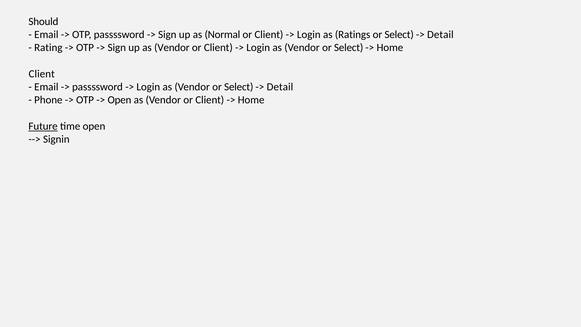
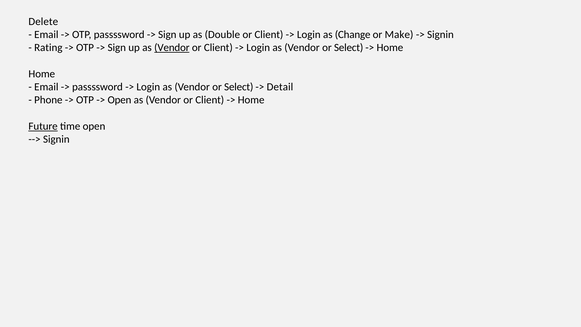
Should: Should -> Delete (43, 22)
Normal: Normal -> Double (222, 35)
Ratings: Ratings -> Change (353, 35)
Select: Select -> Make (399, 35)
Detail: Detail -> Signin (440, 35)
Vendor underline: none -> present (172, 48)
Client: Client -> Home (42, 74)
